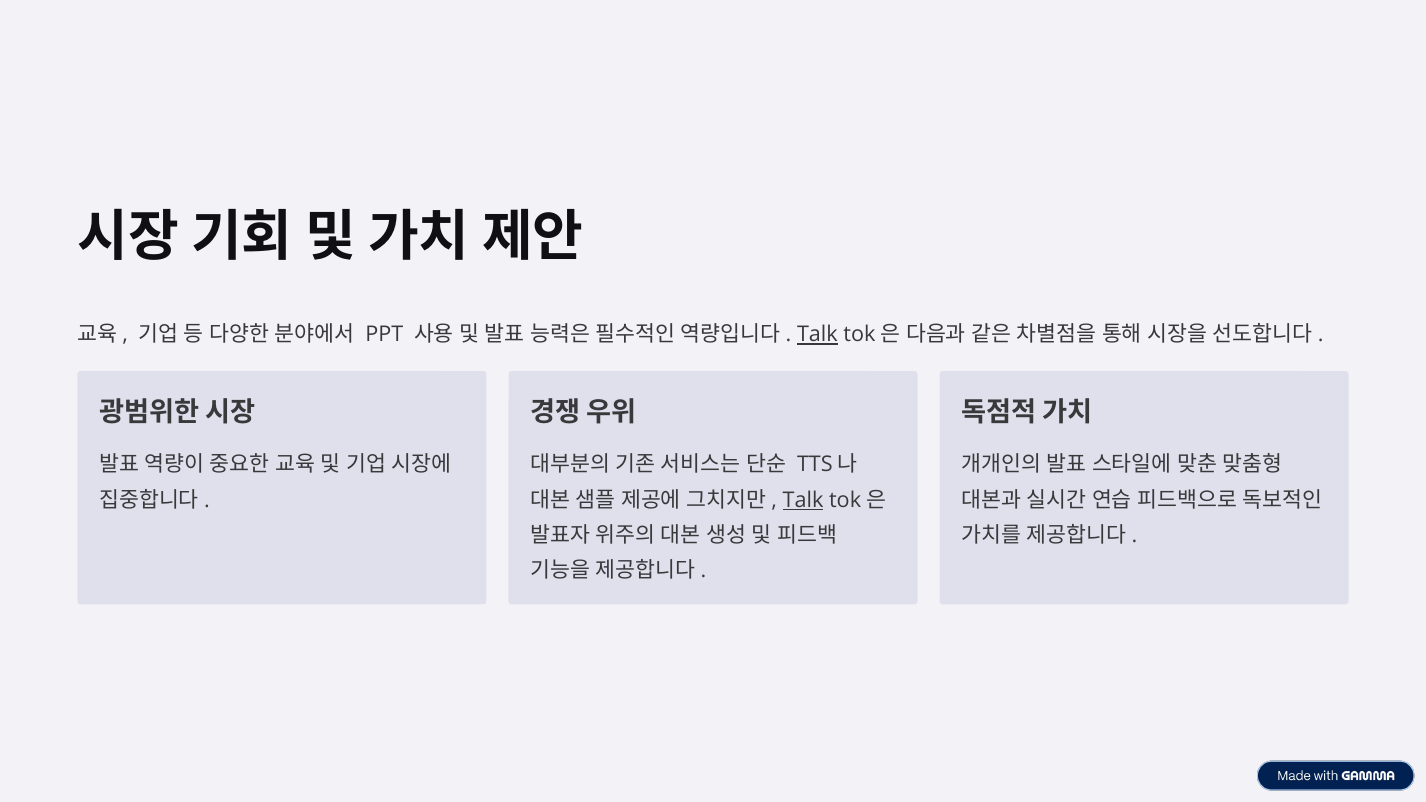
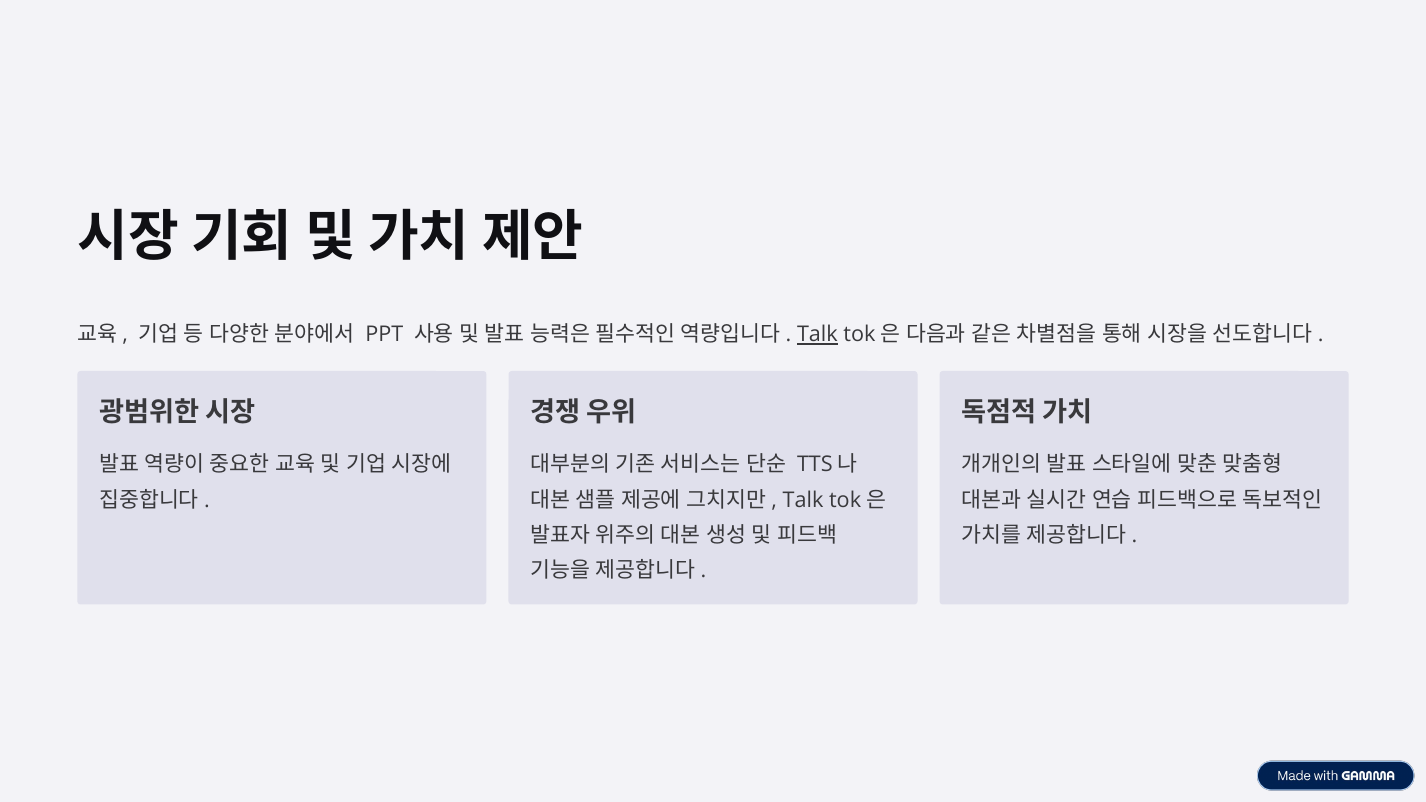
Talk underline: present -> none (803, 500)
